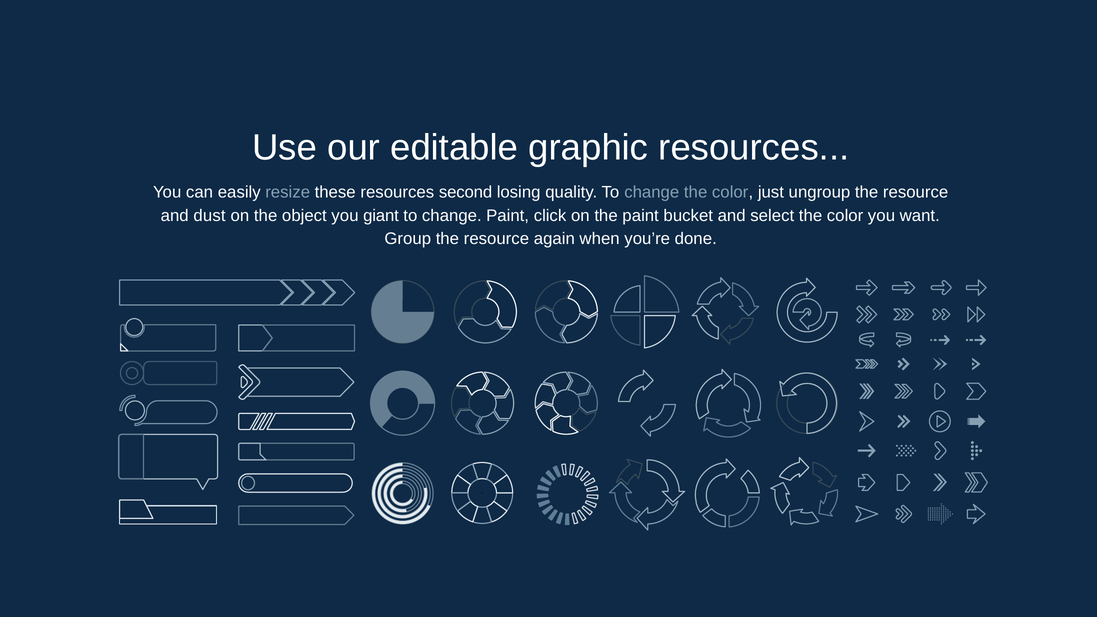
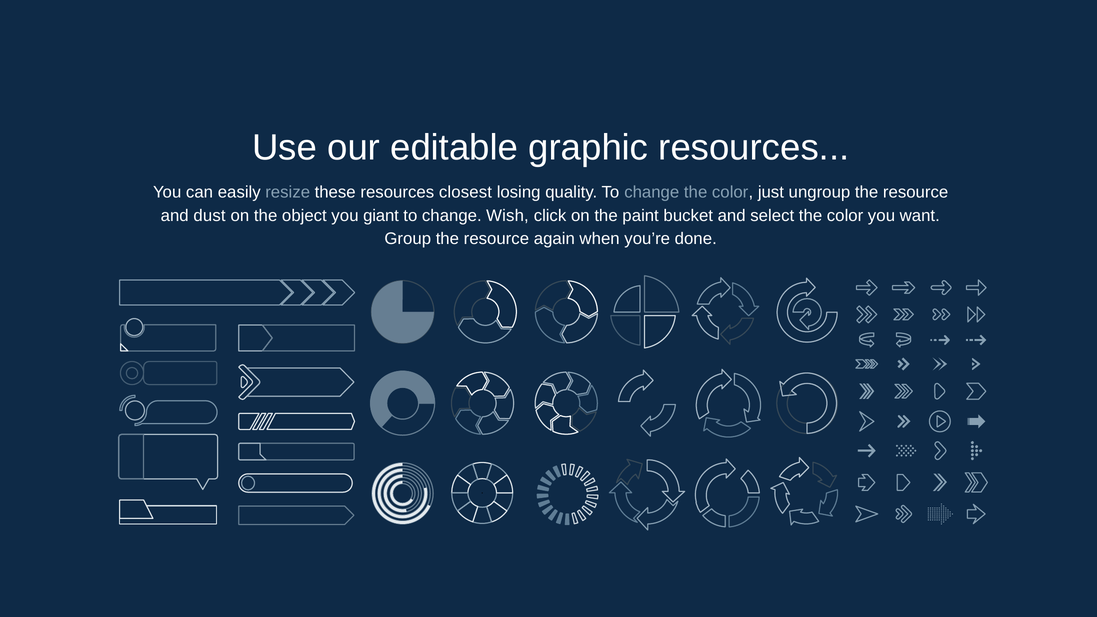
second: second -> closest (465, 192)
change Paint: Paint -> Wish (507, 216)
